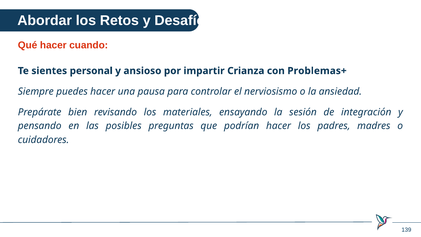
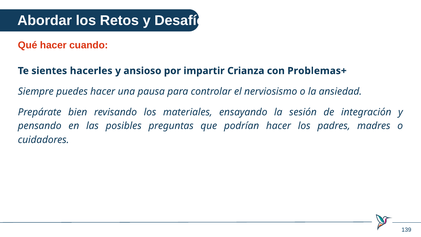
personal: personal -> hacerles (91, 71)
